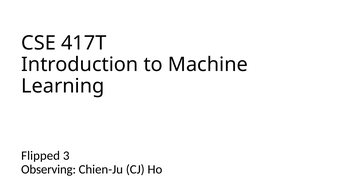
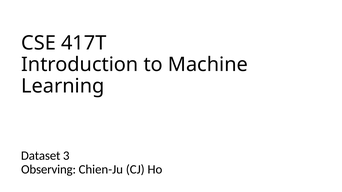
Flipped: Flipped -> Dataset (41, 156)
